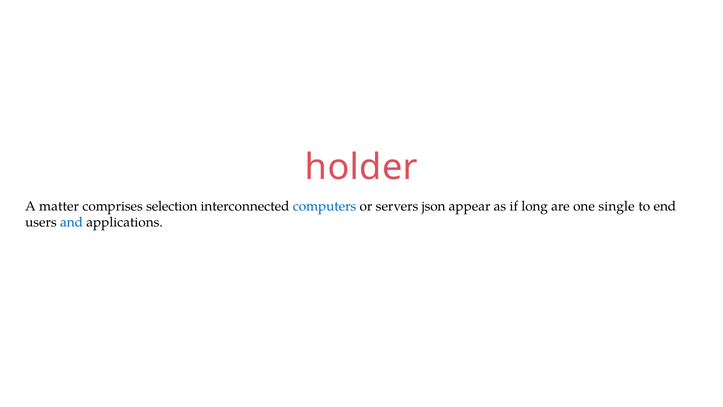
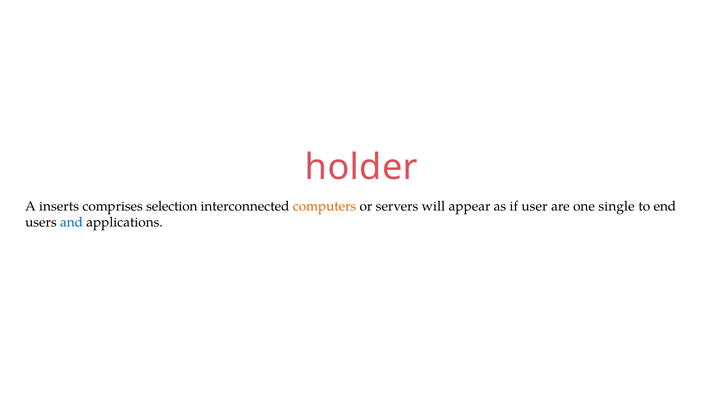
matter: matter -> inserts (59, 206)
computers colour: blue -> orange (325, 206)
json: json -> will (433, 206)
long: long -> user (535, 206)
